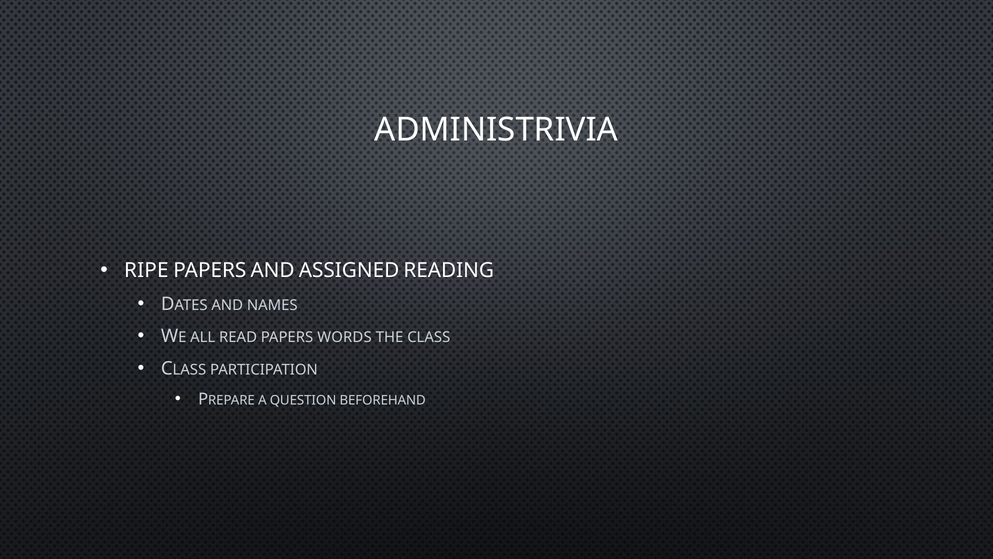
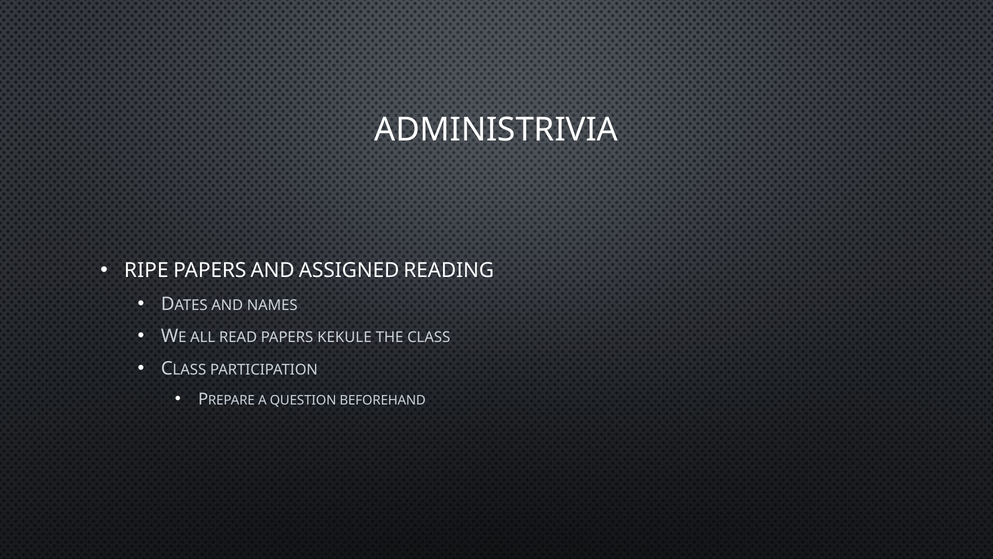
WORDS: WORDS -> KEKULE (345, 337)
